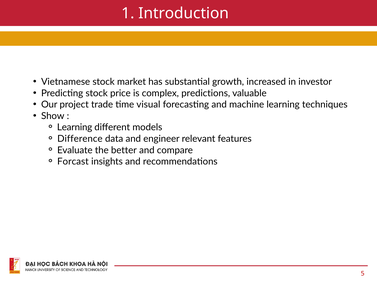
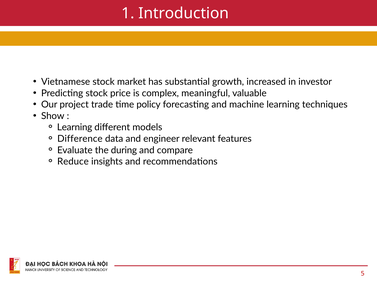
predictions: predictions -> meaningful (206, 93)
visual: visual -> policy (149, 105)
better: better -> during (124, 150)
Forcast: Forcast -> Reduce (73, 161)
